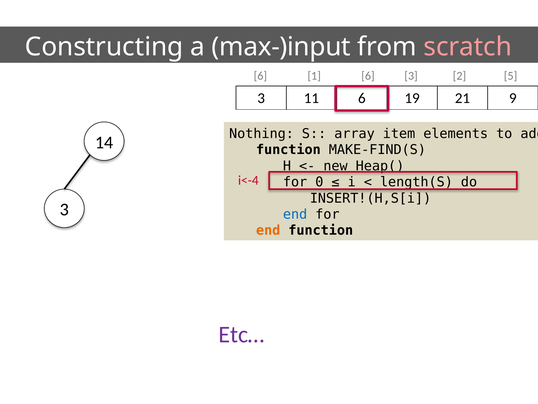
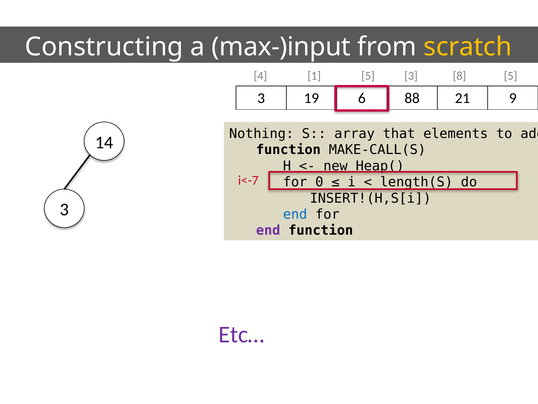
scratch colour: pink -> yellow (468, 47)
6: 6 -> 4 (260, 76)
1 6: 6 -> 5 (368, 76)
2: 2 -> 8 (459, 76)
11: 11 -> 19 (311, 98)
19: 19 -> 88 (412, 98)
item: item -> that (399, 133)
MAKE-FIND(S: MAKE-FIND(S -> MAKE-CALL(S (377, 150)
i<-4: i<-4 -> i<-7 (248, 180)
end colour: orange -> purple (268, 230)
